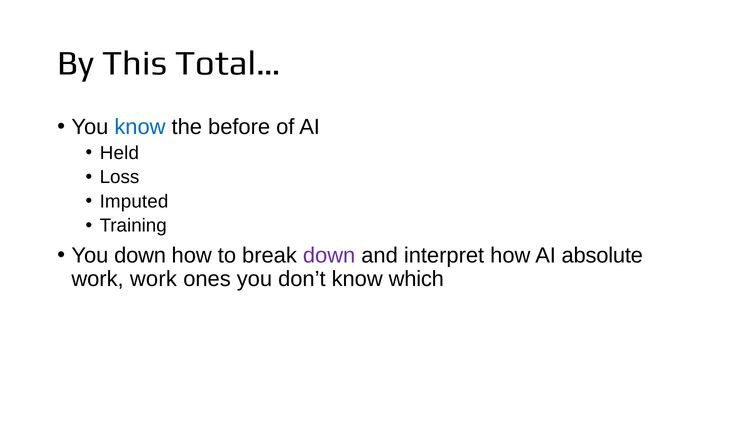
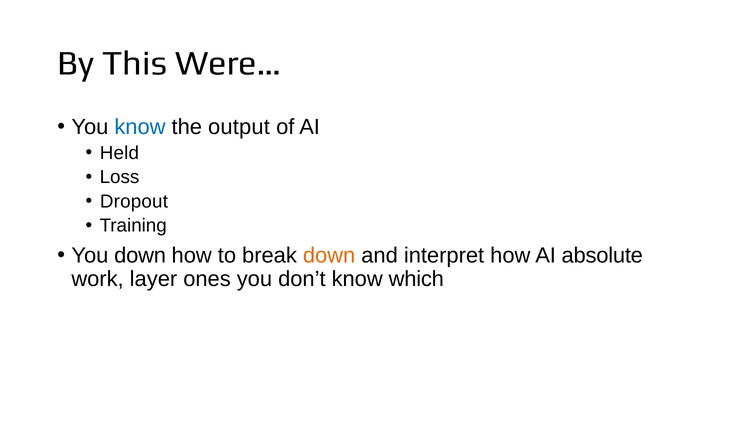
Total…: Total… -> Were… (228, 63)
before: before -> output (239, 127)
Imputed: Imputed -> Dropout (134, 201)
down colour: purple -> orange (329, 255)
work work: work -> layer (154, 279)
